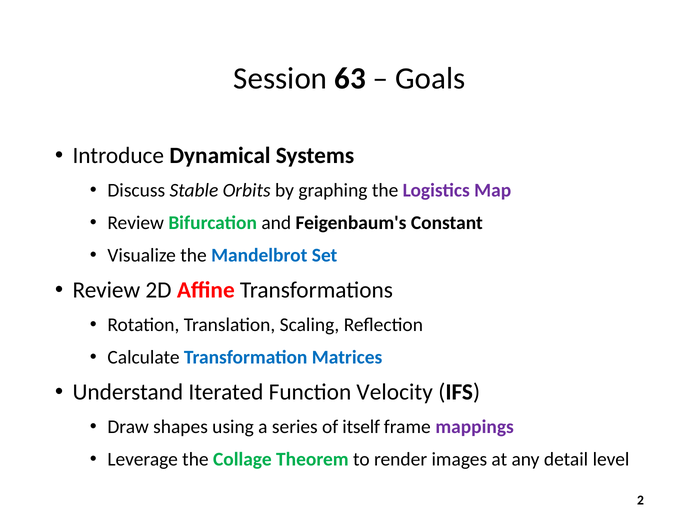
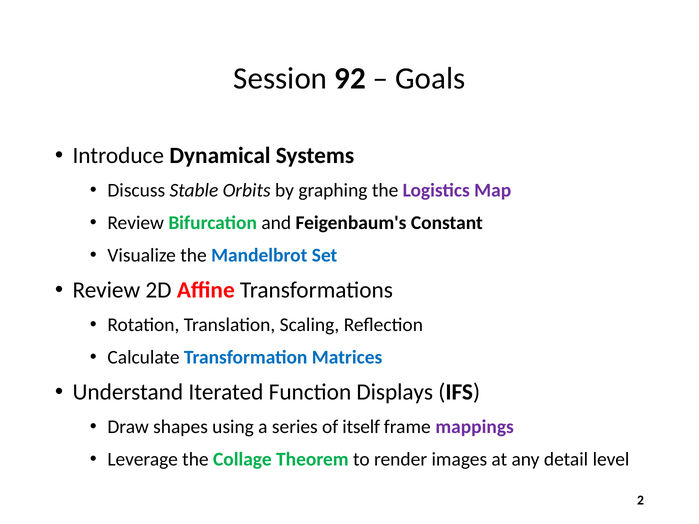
63: 63 -> 92 (350, 78)
Velocity: Velocity -> Displays (395, 392)
